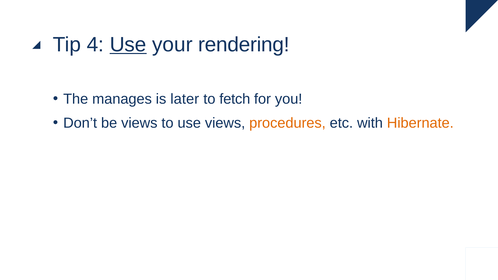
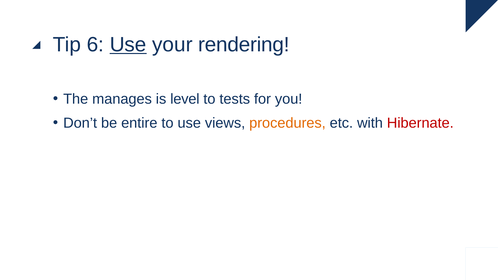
4: 4 -> 6 (95, 45)
later: later -> level (185, 99)
fetch: fetch -> tests (235, 99)
be views: views -> entire (139, 123)
Hibernate colour: orange -> red (420, 123)
